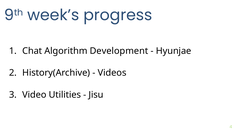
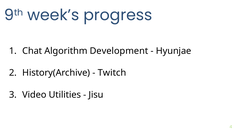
Videos: Videos -> Twitch (112, 73)
